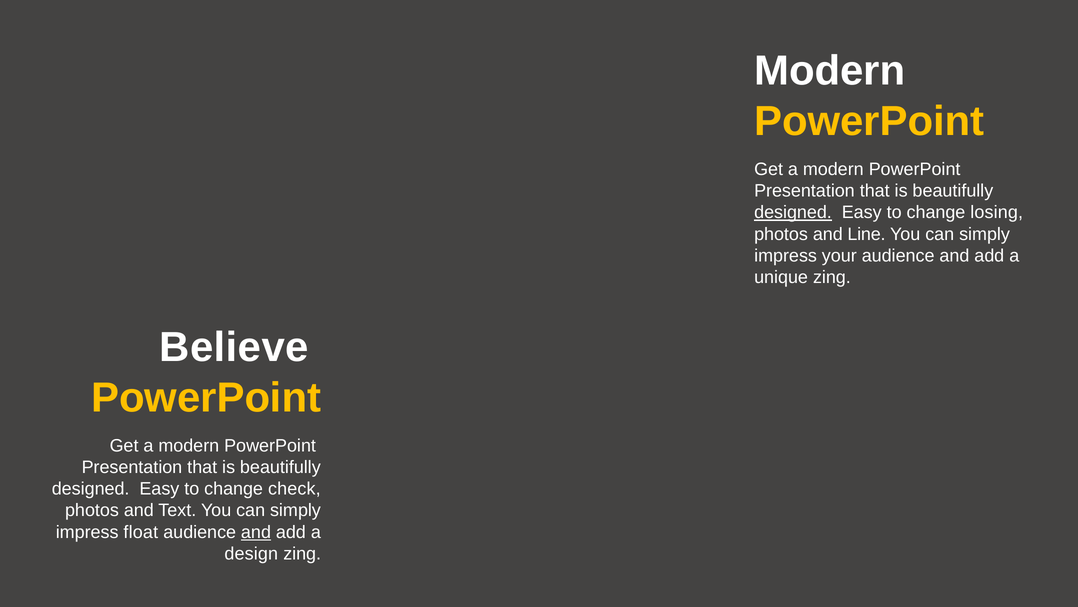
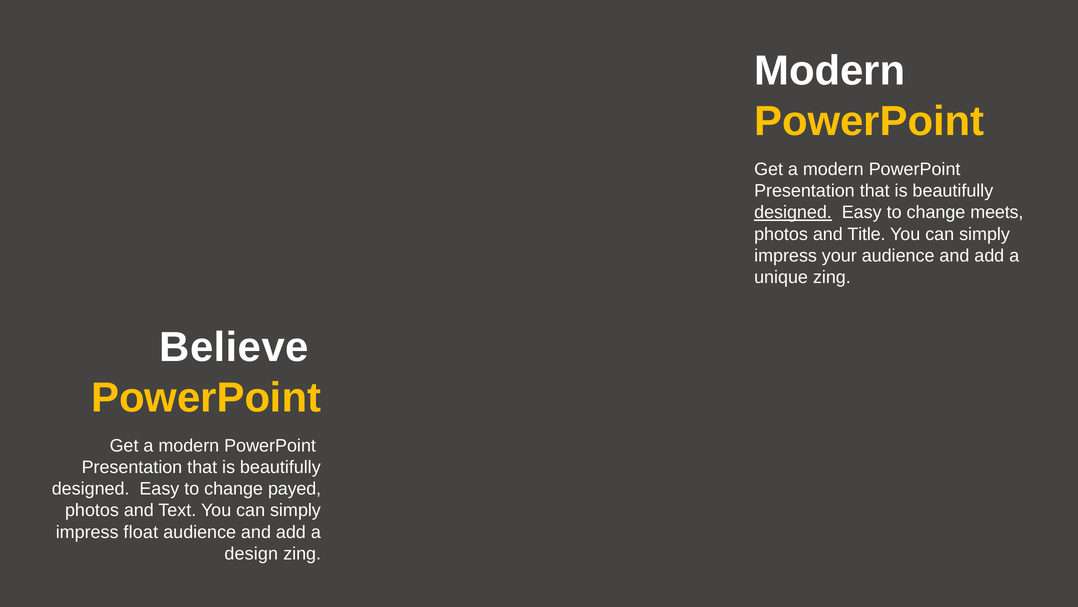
losing: losing -> meets (997, 212)
Line: Line -> Title (866, 234)
check: check -> payed (295, 488)
and underline: present -> none (256, 532)
